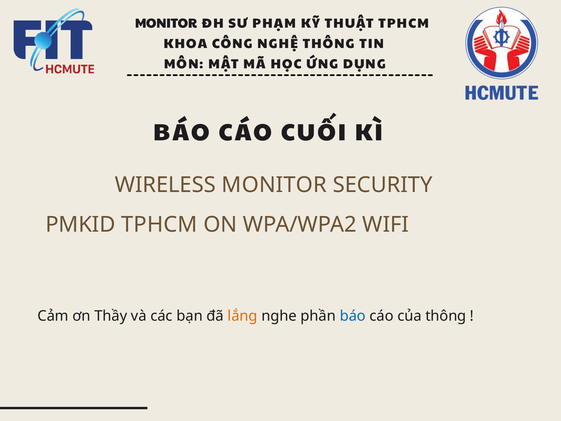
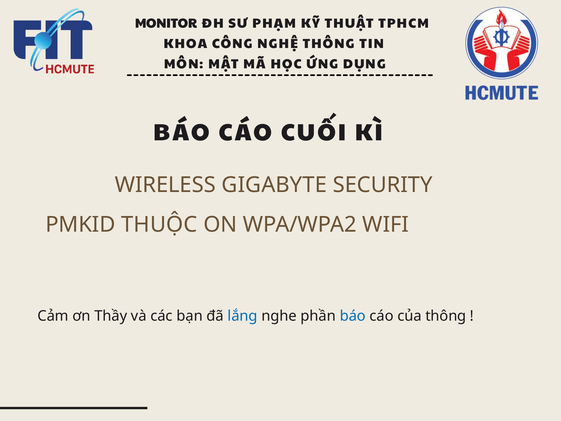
WIRELESS MONITOR: MONITOR -> GIGABYTE (274, 185)
PMKID TPHCM: TPHCM -> THUỘC (159, 224)
lắng colour: orange -> blue (243, 316)
